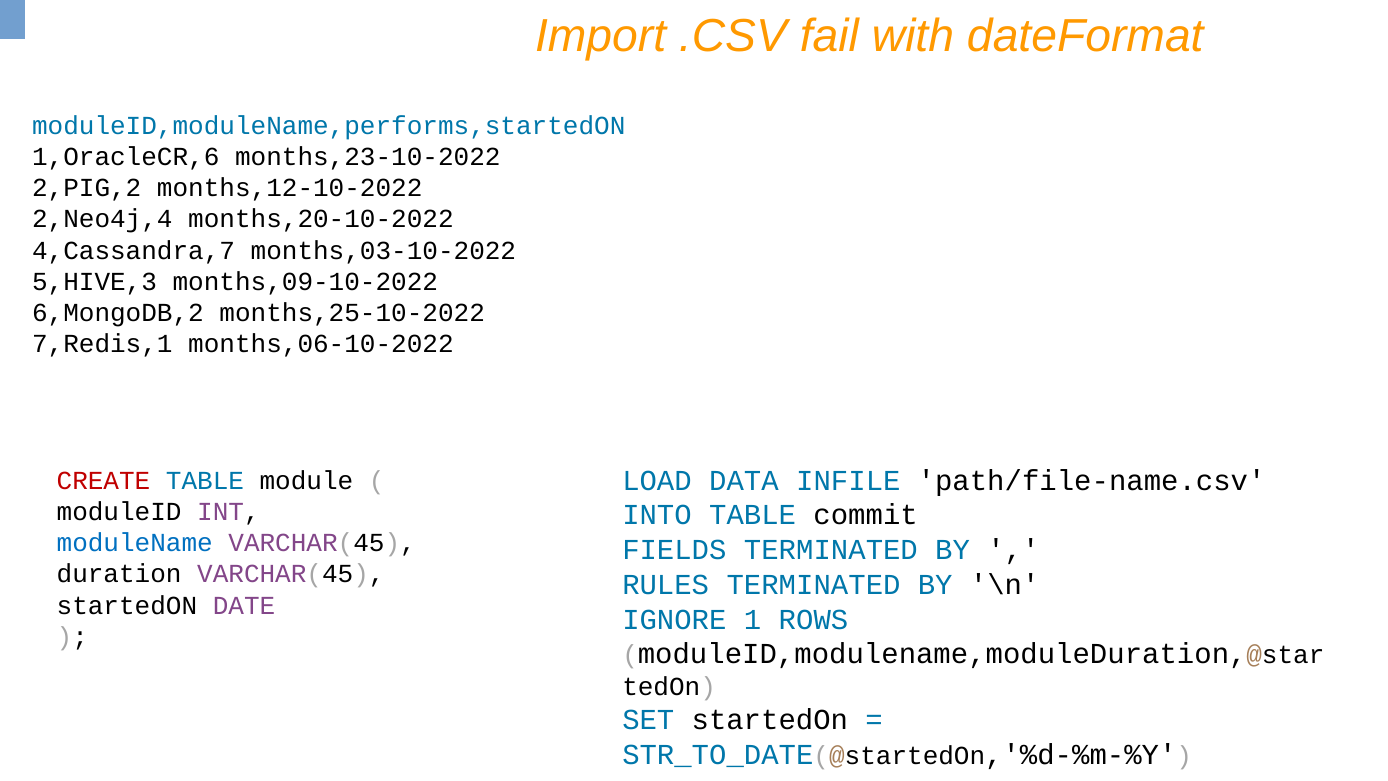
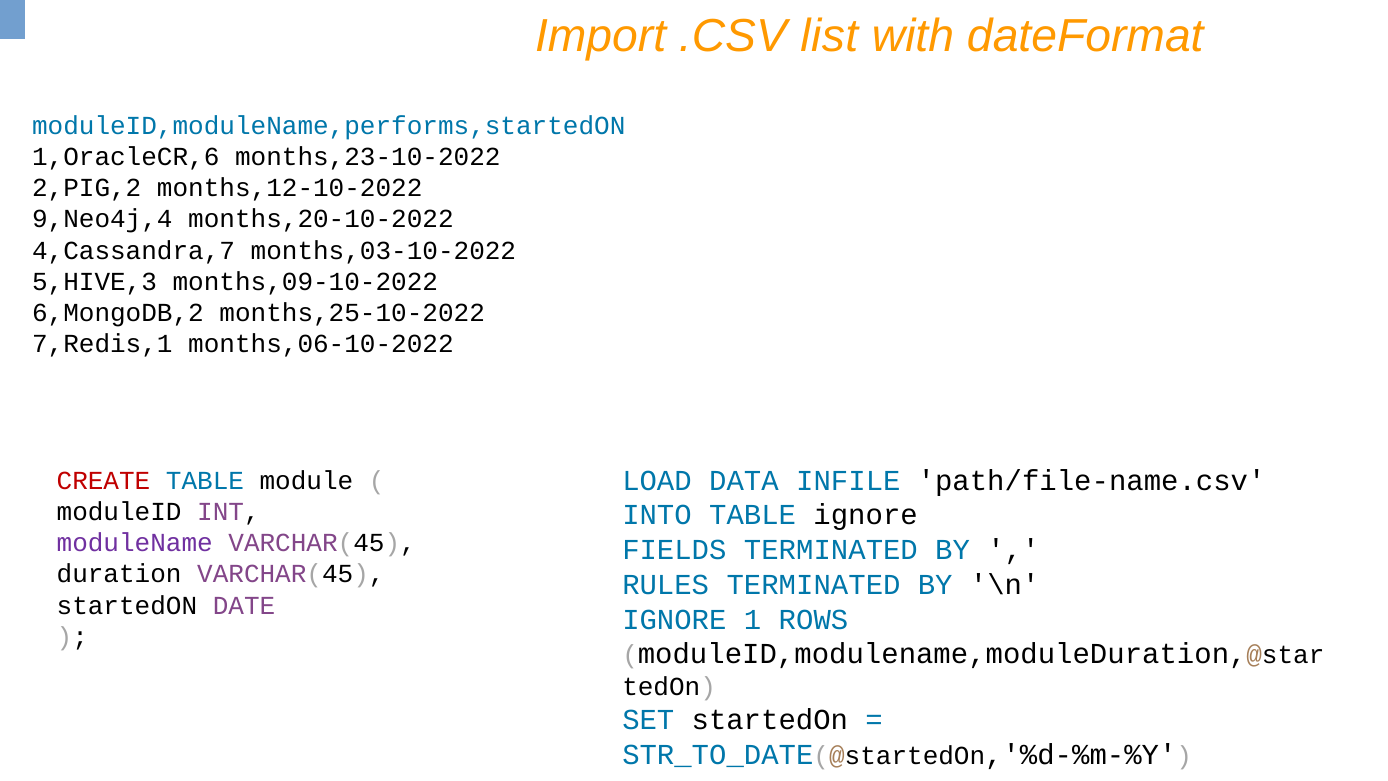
fail: fail -> list (829, 36)
2,Neo4j,4: 2,Neo4j,4 -> 9,Neo4j,4 (102, 219)
TABLE commit: commit -> ignore (866, 515)
moduleName colour: blue -> purple (135, 543)
